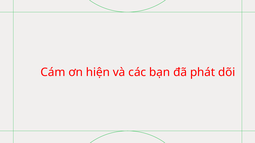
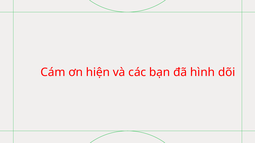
phát: phát -> hình (202, 73)
